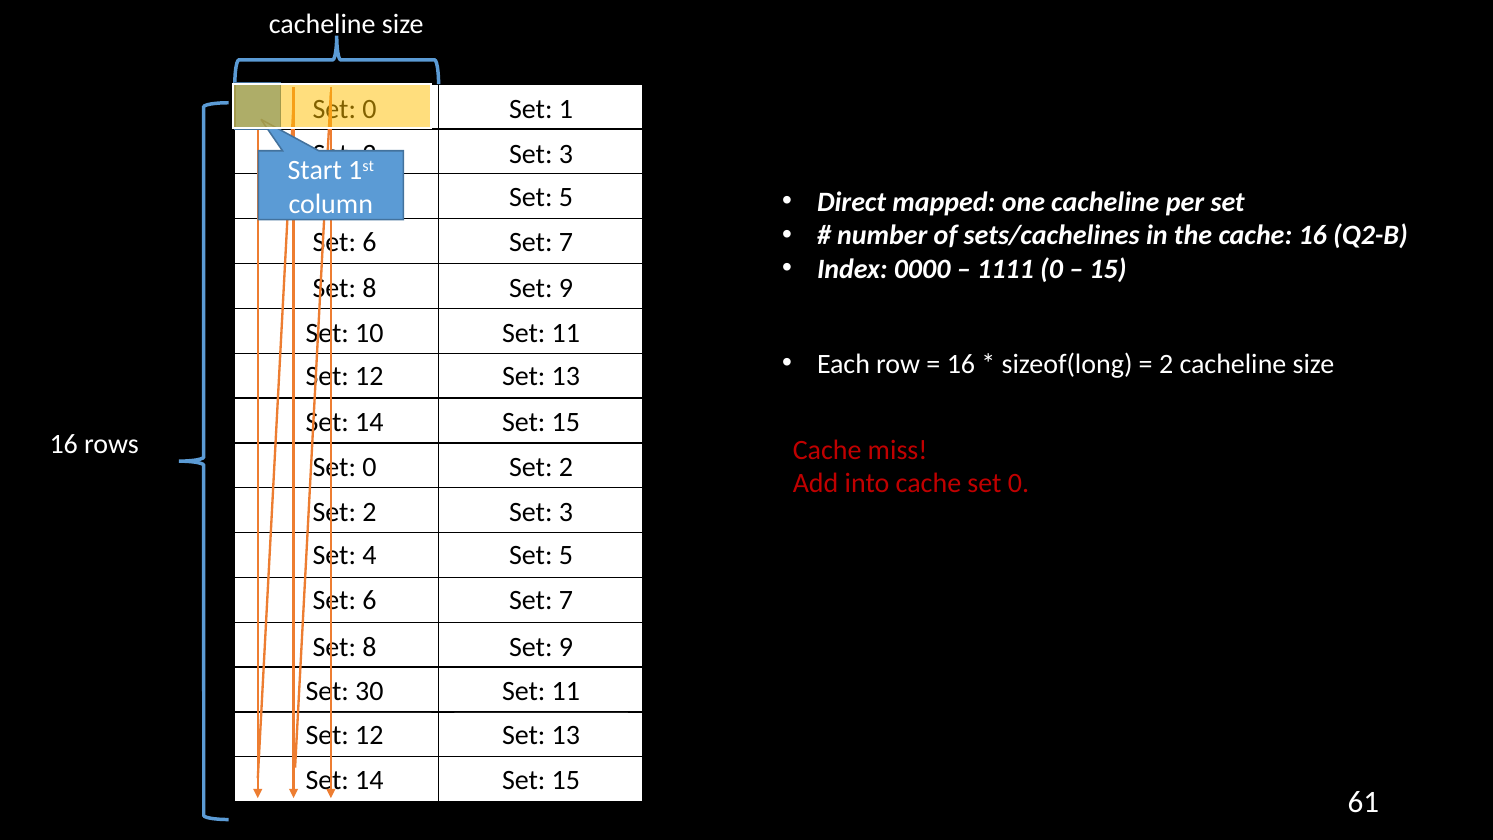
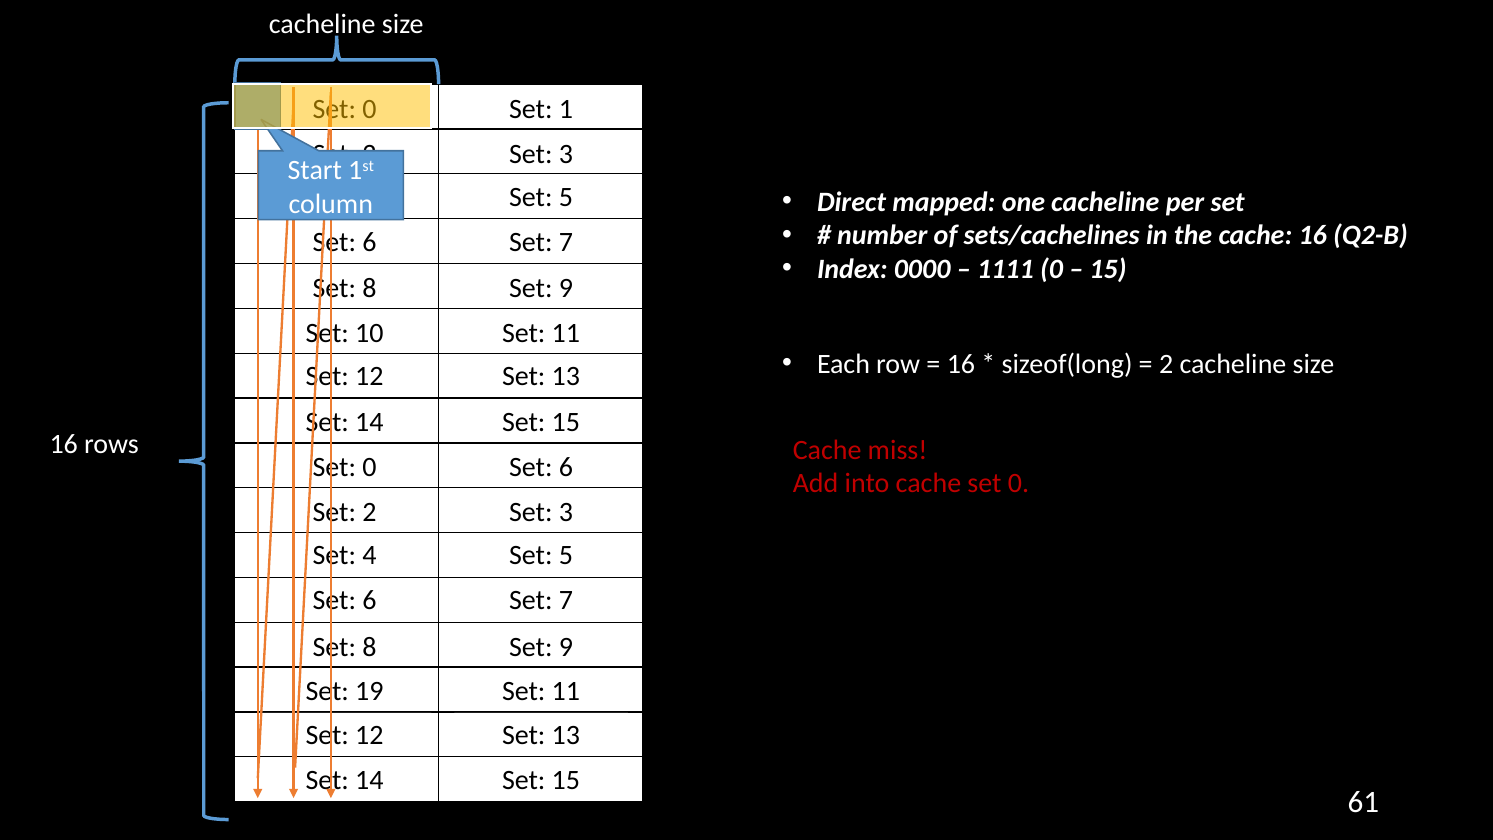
0 Set 2: 2 -> 6 (566, 467)
30: 30 -> 19 (369, 691)
